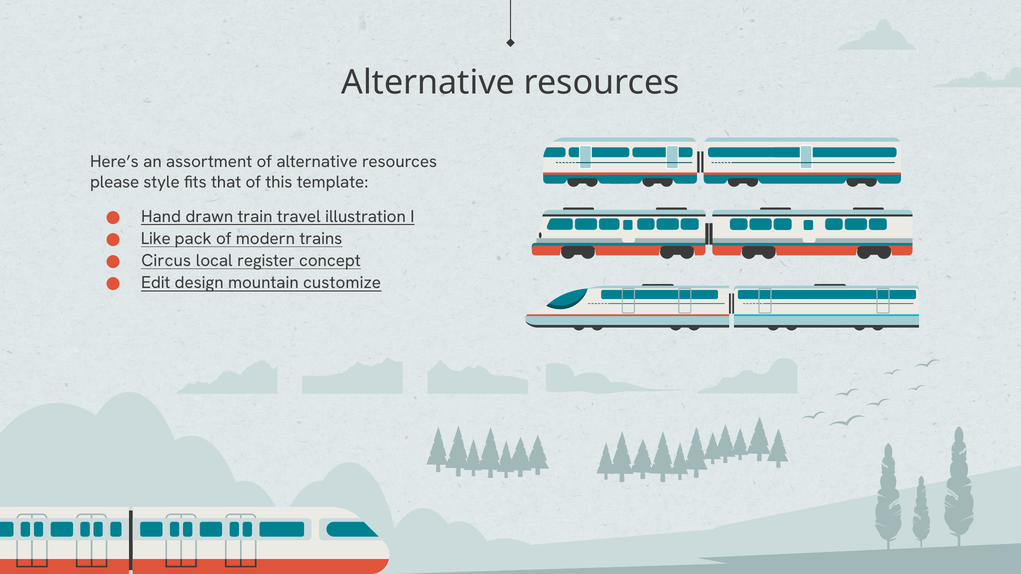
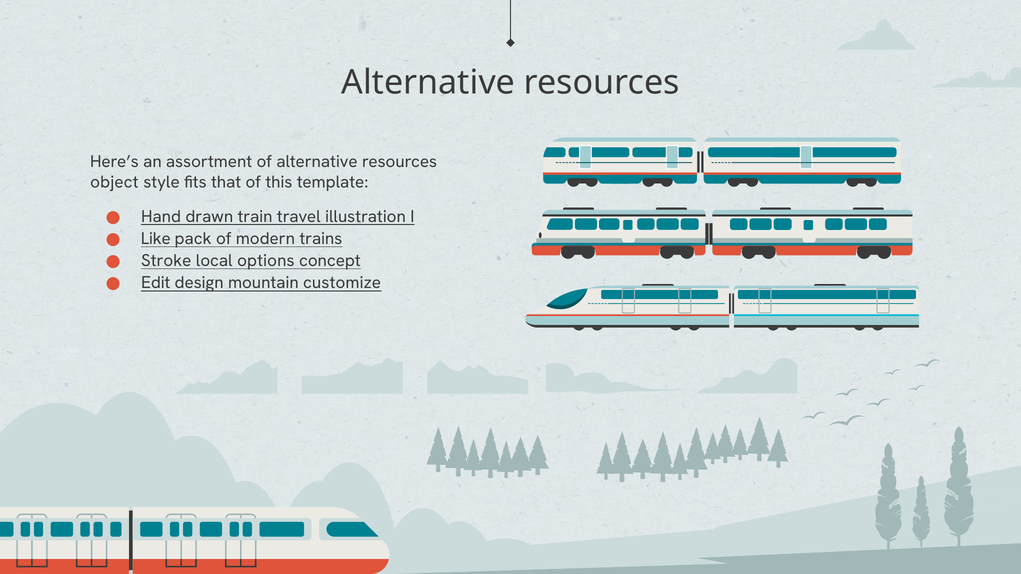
please: please -> object (114, 182)
Circus: Circus -> Stroke (166, 261)
register: register -> options (266, 261)
